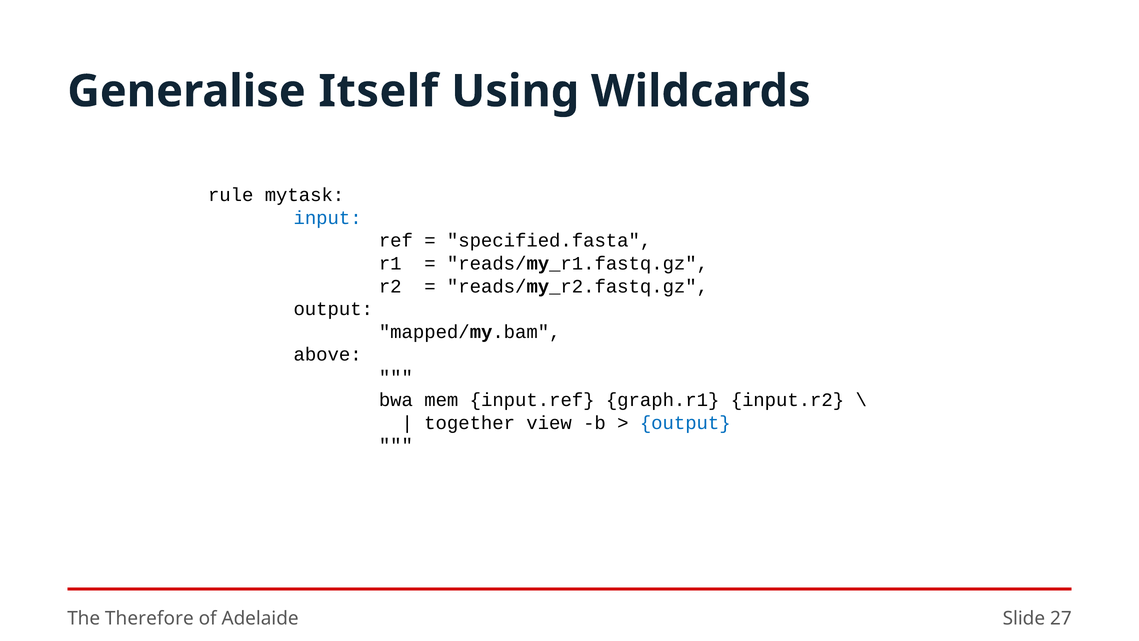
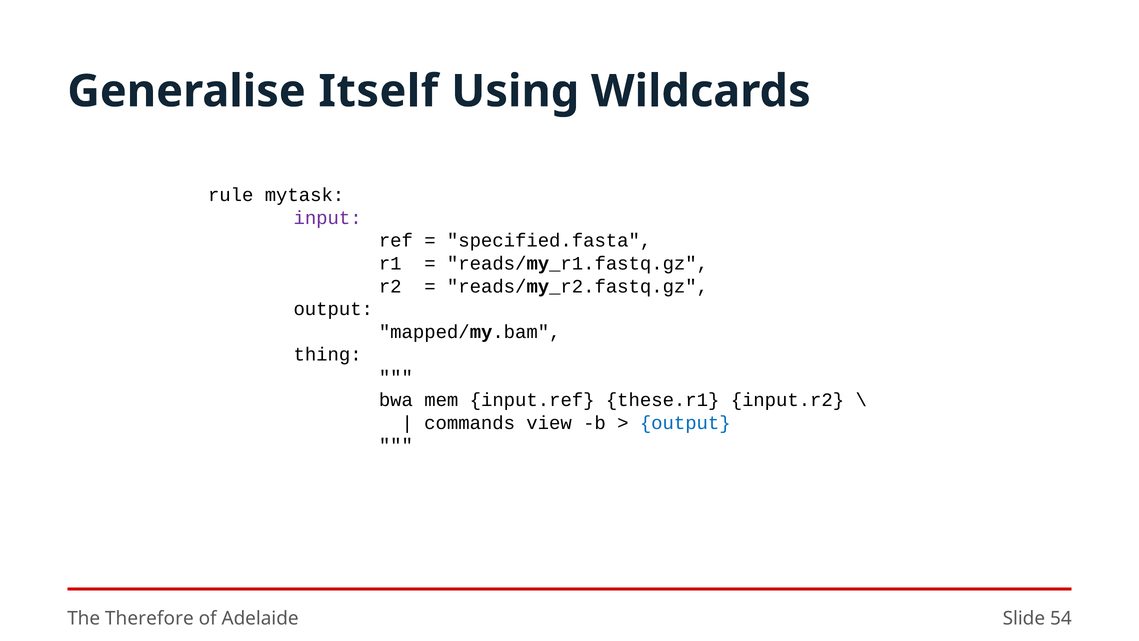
input colour: blue -> purple (328, 218)
above: above -> thing (328, 354)
graph.r1: graph.r1 -> these.r1 (663, 400)
together: together -> commands (470, 423)
27: 27 -> 54 (1061, 618)
